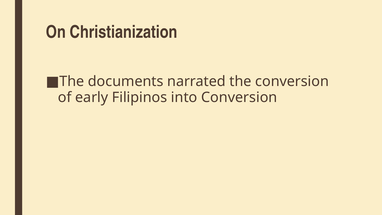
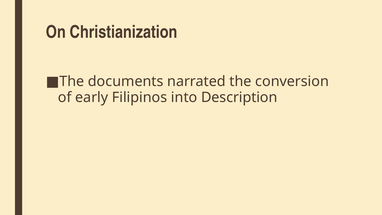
into Conversion: Conversion -> Description (239, 97)
